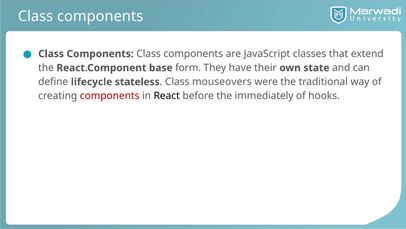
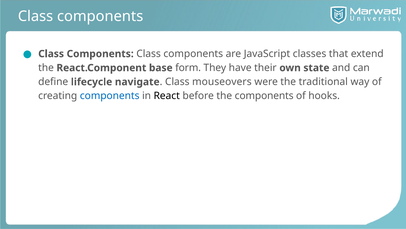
stateless: stateless -> navigate (137, 82)
components colour: red -> blue (110, 96)
the immediately: immediately -> components (264, 96)
